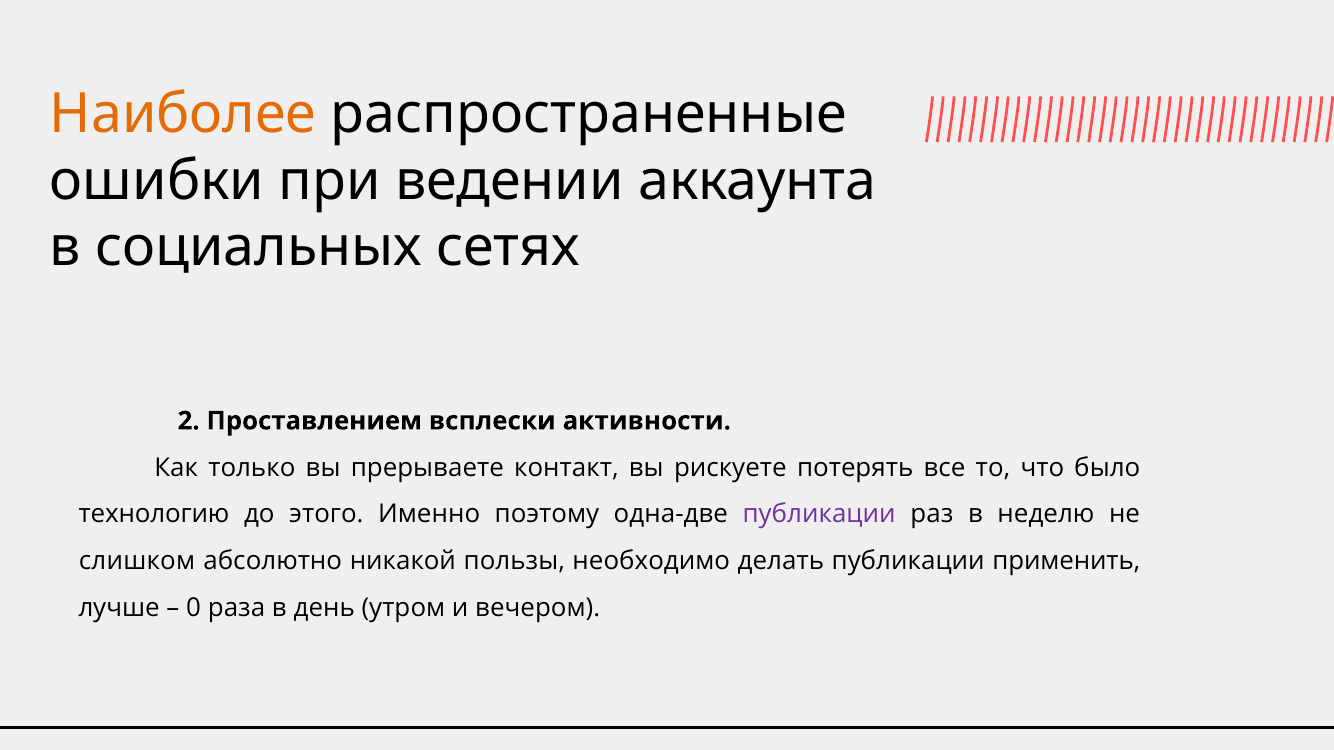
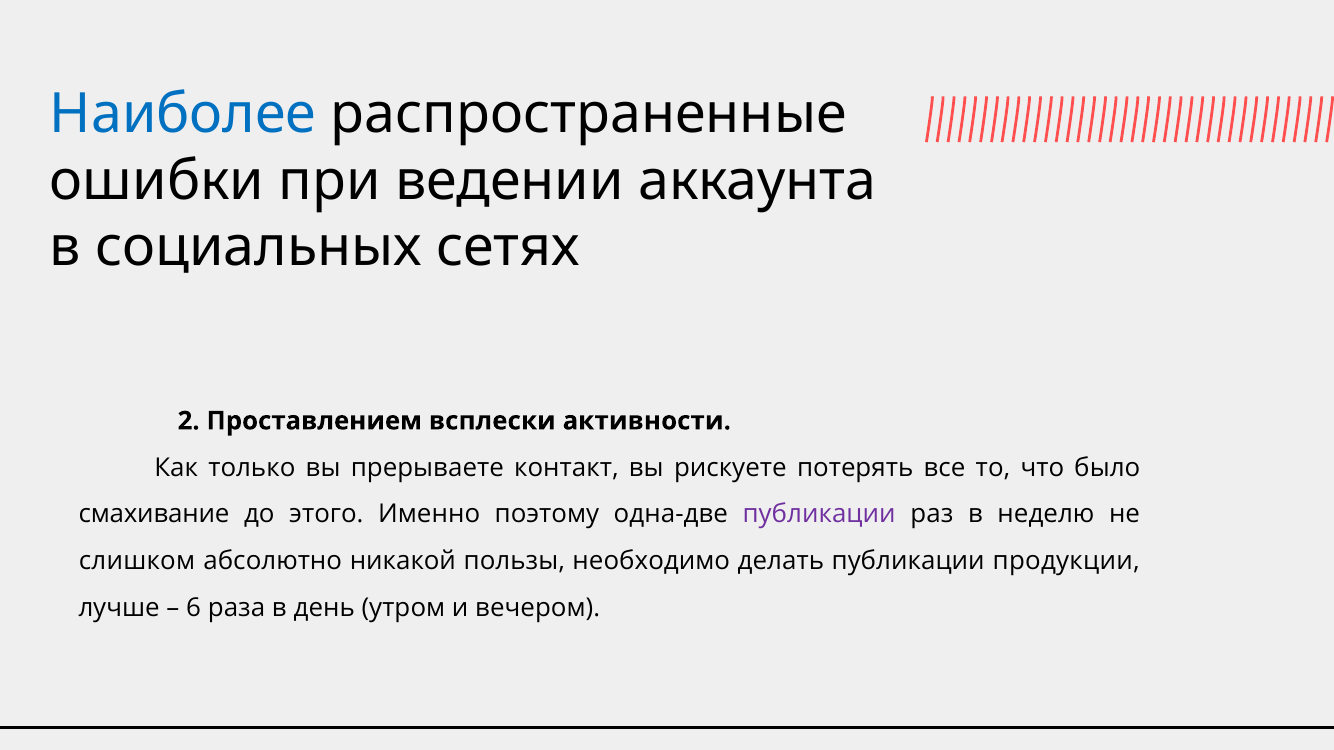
Наиболее colour: orange -> blue (183, 114)
технологию: технологию -> смахивание (154, 514)
применить: применить -> продукции (1066, 561)
0: 0 -> 6 (194, 608)
